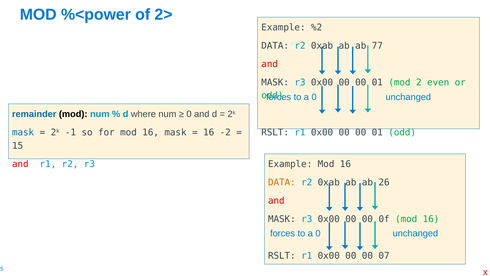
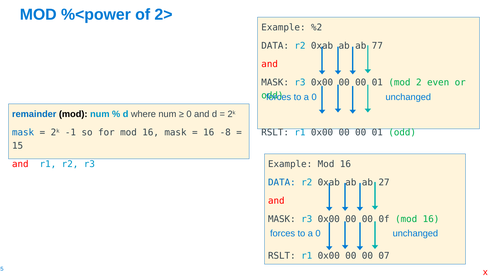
-2: -2 -> -8 (225, 132)
DATA colour: orange -> blue (282, 182)
26: 26 -> 27 (384, 182)
